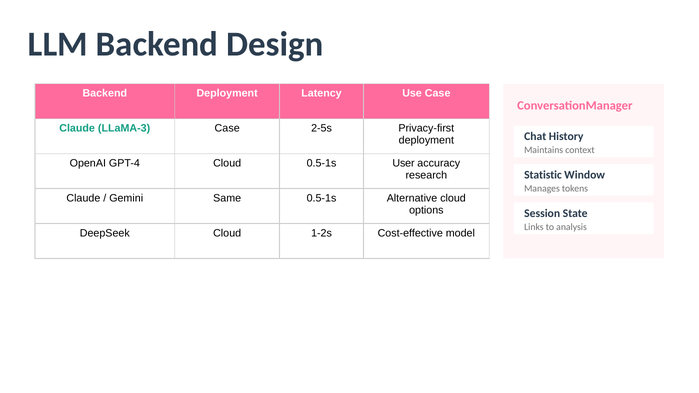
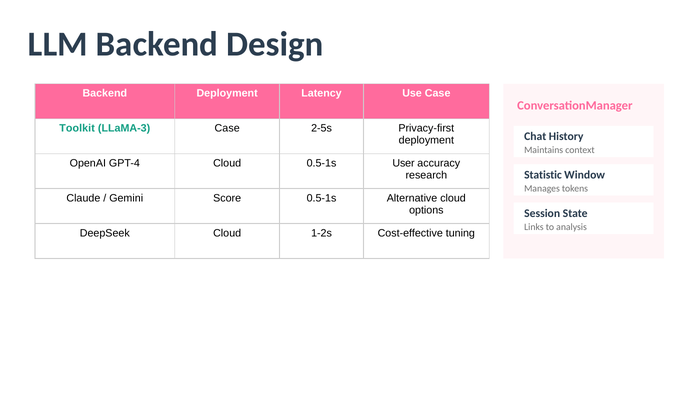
Claude: Claude -> Toolkit (77, 128)
Same: Same -> Score (227, 198)
model: model -> tuning (460, 233)
